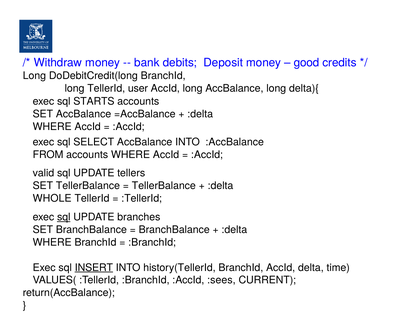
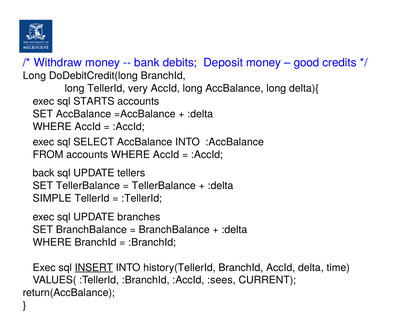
user: user -> very (138, 89)
valid: valid -> back (43, 173)
WHOLE: WHOLE -> SIMPLE (52, 199)
sql underline: present -> none (64, 217)
